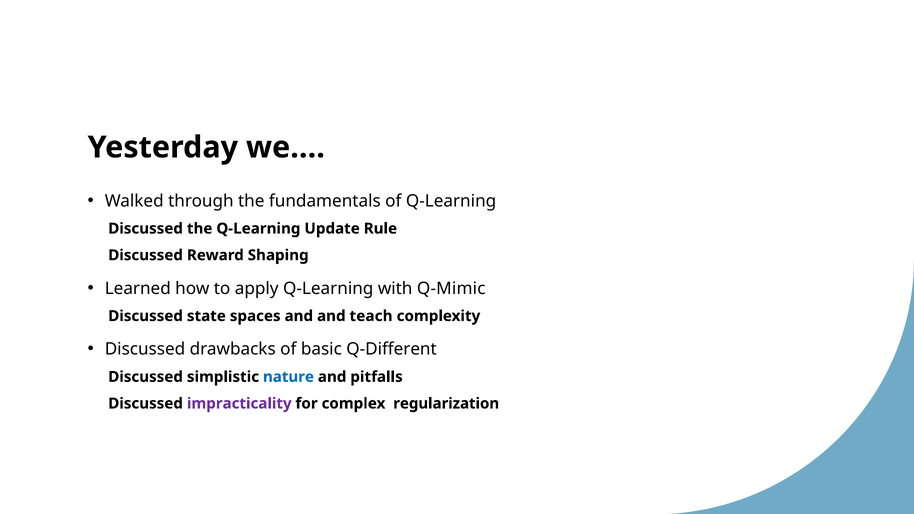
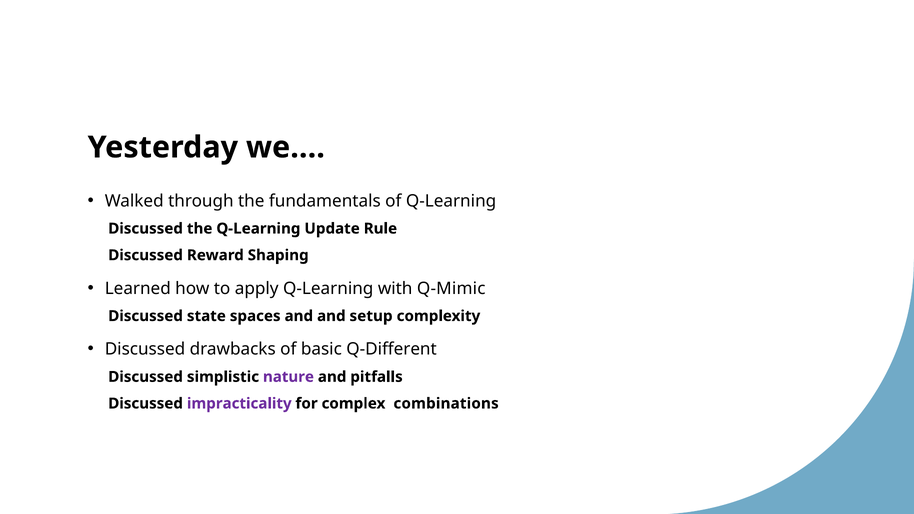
teach: teach -> setup (371, 316)
nature colour: blue -> purple (288, 377)
regularization: regularization -> combinations (446, 404)
